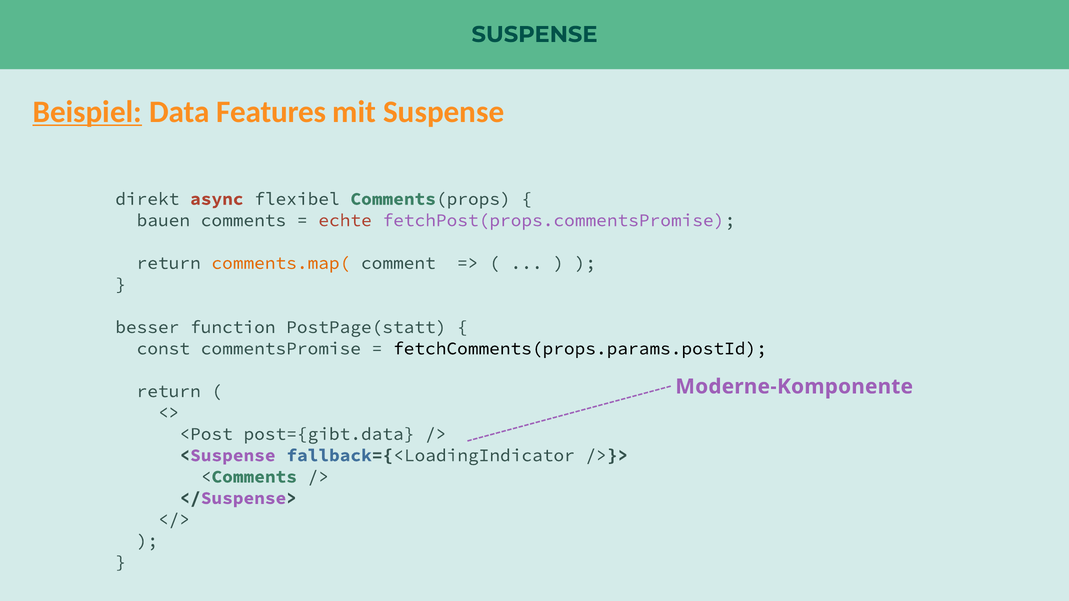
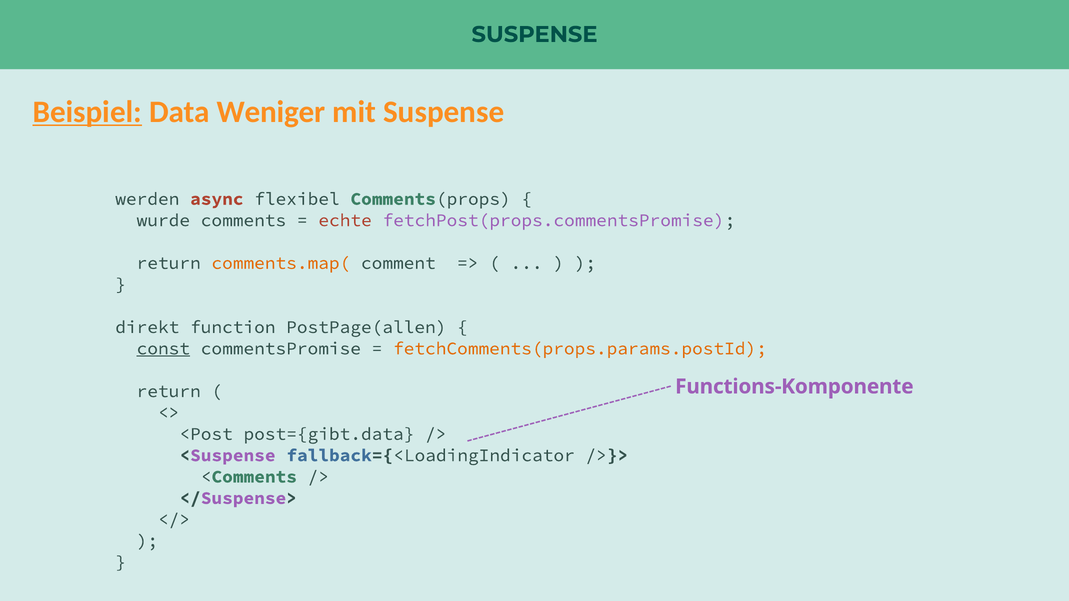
Features: Features -> Weniger (271, 112)
direkt: direkt -> werden (147, 199)
bauen: bauen -> wurde (163, 220)
besser: besser -> direkt (147, 327)
PostPage(statt: PostPage(statt -> PostPage(allen (366, 327)
const underline: none -> present (163, 349)
fetchComments(props.params.postId colour: black -> orange (580, 349)
Moderne-Komponente: Moderne-Komponente -> Functions-Komponente (794, 387)
